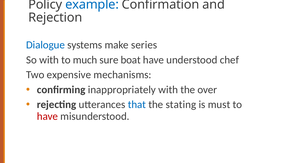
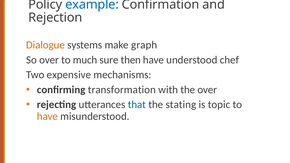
Dialogue colour: blue -> orange (45, 45)
series: series -> graph (144, 45)
So with: with -> over (49, 60)
boat: boat -> then (131, 60)
inappropriately: inappropriately -> transformation (122, 90)
must: must -> topic (219, 105)
have colour: red -> orange (47, 116)
